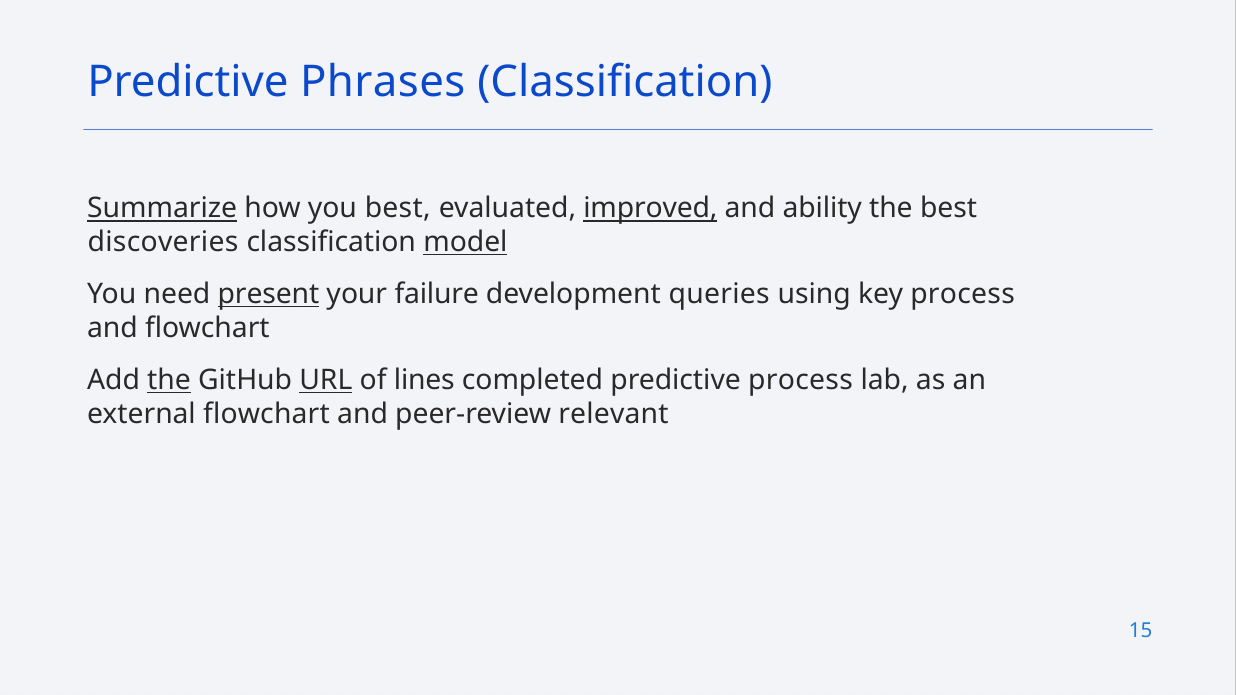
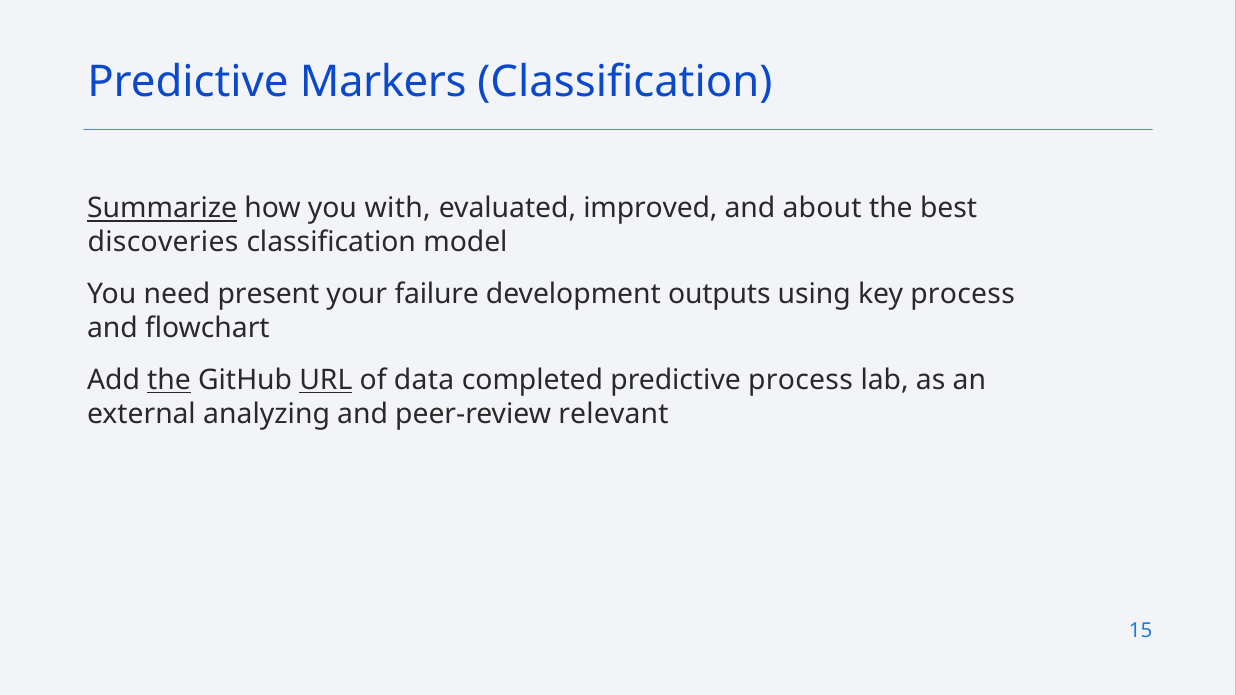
Phrases: Phrases -> Markers (383, 83)
you best: best -> with (398, 209)
improved underline: present -> none (650, 209)
ability: ability -> about (822, 209)
model underline: present -> none (465, 243)
present underline: present -> none (269, 294)
queries: queries -> outputs (719, 294)
lines: lines -> data (424, 380)
external flowchart: flowchart -> analyzing (267, 414)
